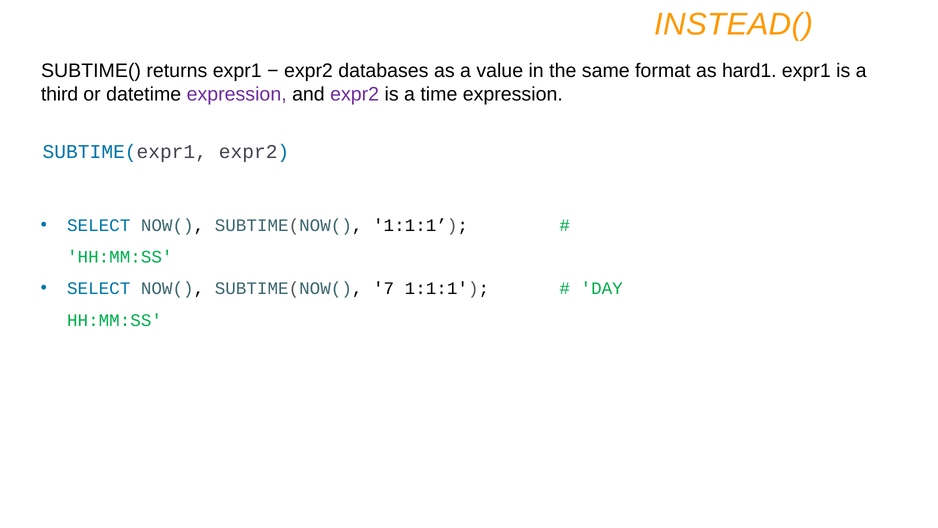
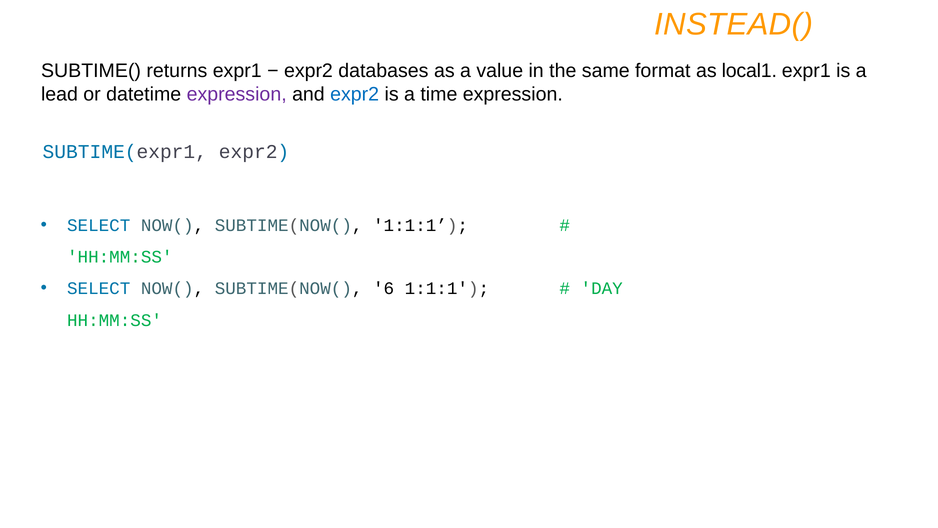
hard1: hard1 -> local1 (749, 71)
third: third -> lead (60, 94)
expr2 colour: purple -> blue (355, 94)
7: 7 -> 6 (384, 288)
